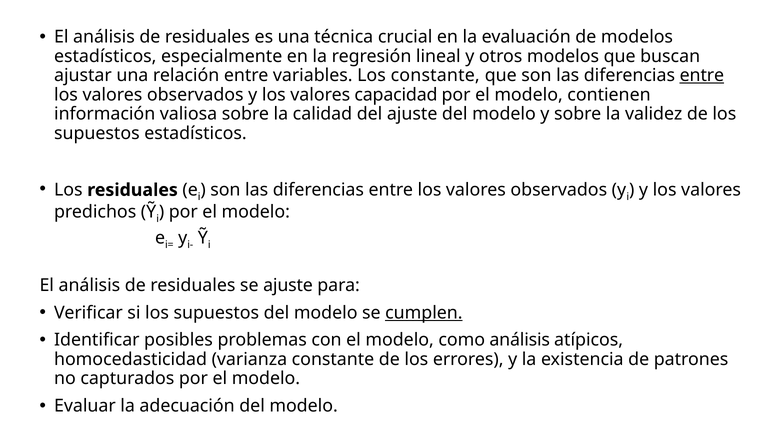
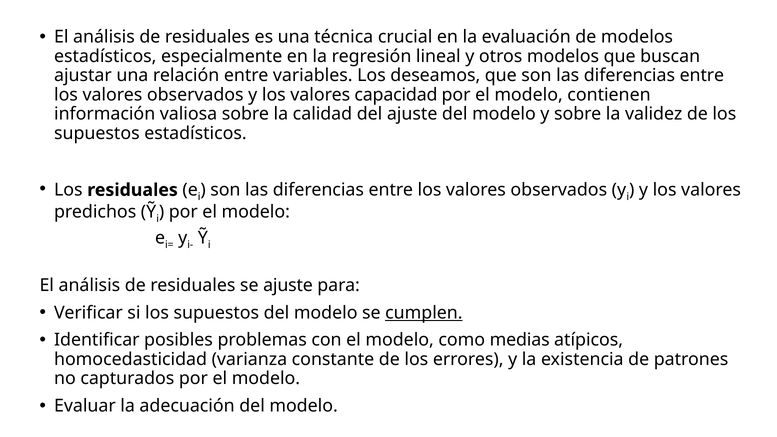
Los constante: constante -> deseamos (435, 76)
entre underline: present -> none (702, 76)
como análisis: análisis -> medias (520, 340)
